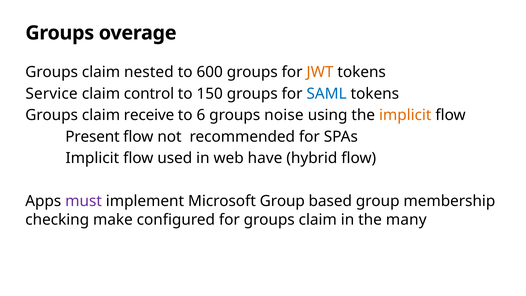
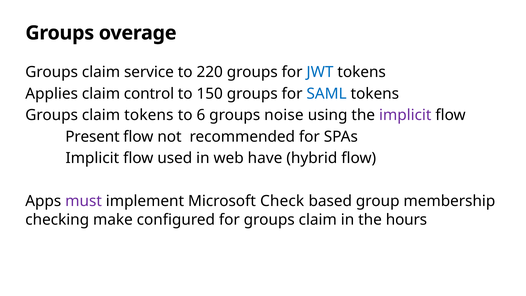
nested: nested -> service (149, 72)
600: 600 -> 220 (210, 72)
JWT colour: orange -> blue (320, 72)
Service: Service -> Applies (52, 94)
claim receive: receive -> tokens (149, 115)
implicit colour: orange -> purple (405, 115)
Microsoft Group: Group -> Check (282, 201)
many: many -> hours (406, 220)
